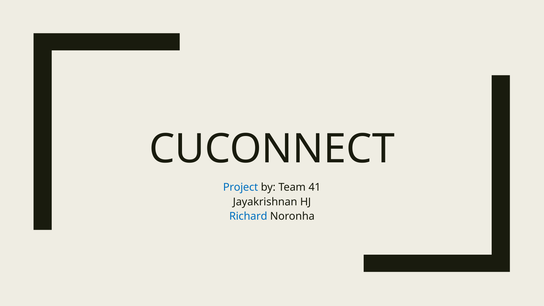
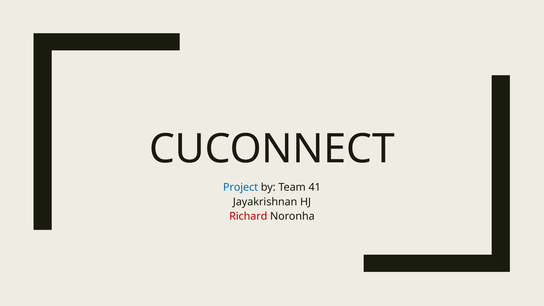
Richard colour: blue -> red (248, 216)
